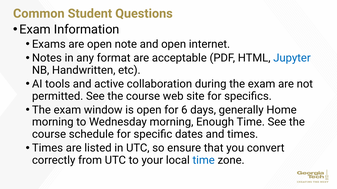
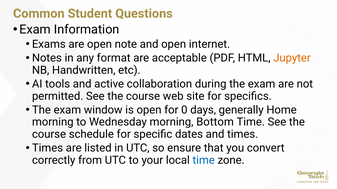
Jupyter colour: blue -> orange (292, 58)
6: 6 -> 0 (184, 110)
Enough: Enough -> Bottom (215, 122)
